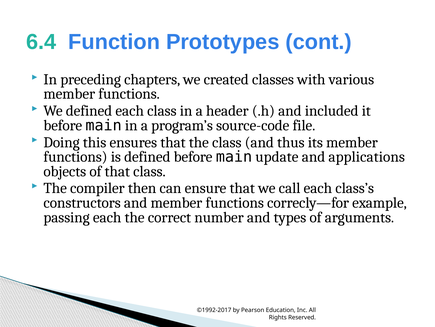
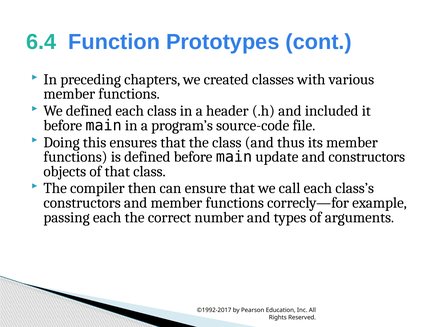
and applications: applications -> constructors (367, 157)
